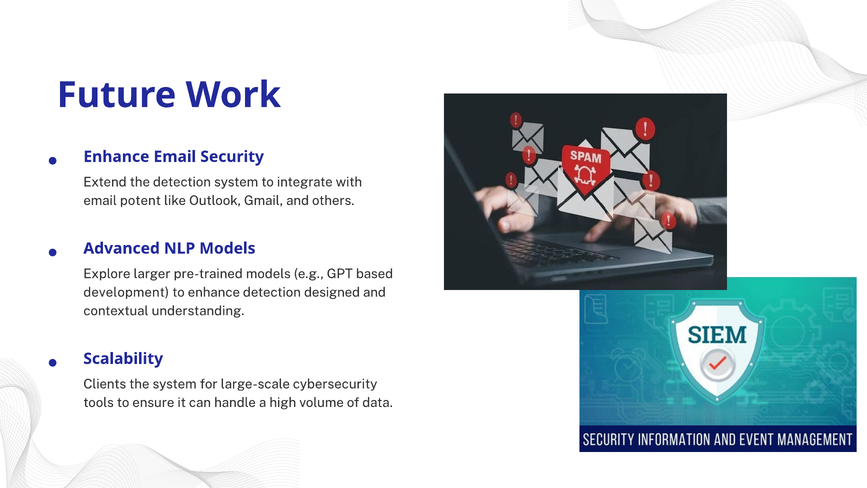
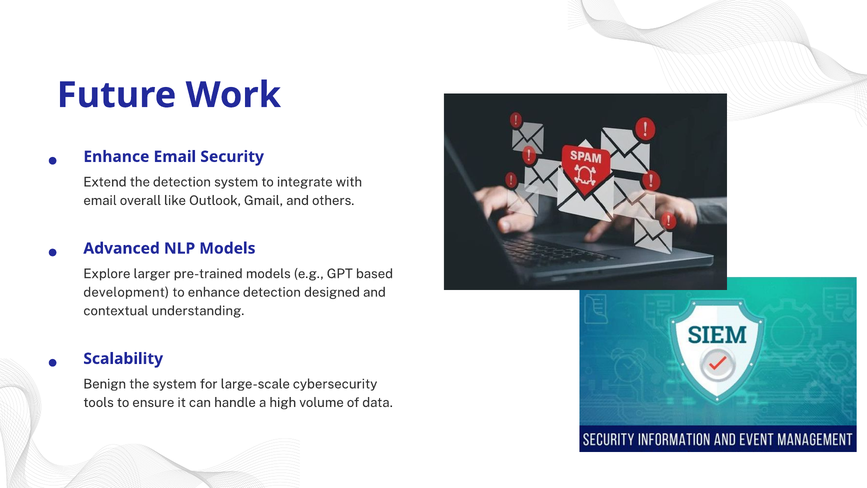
potent: potent -> overall (140, 200)
Clients: Clients -> Benign (105, 384)
